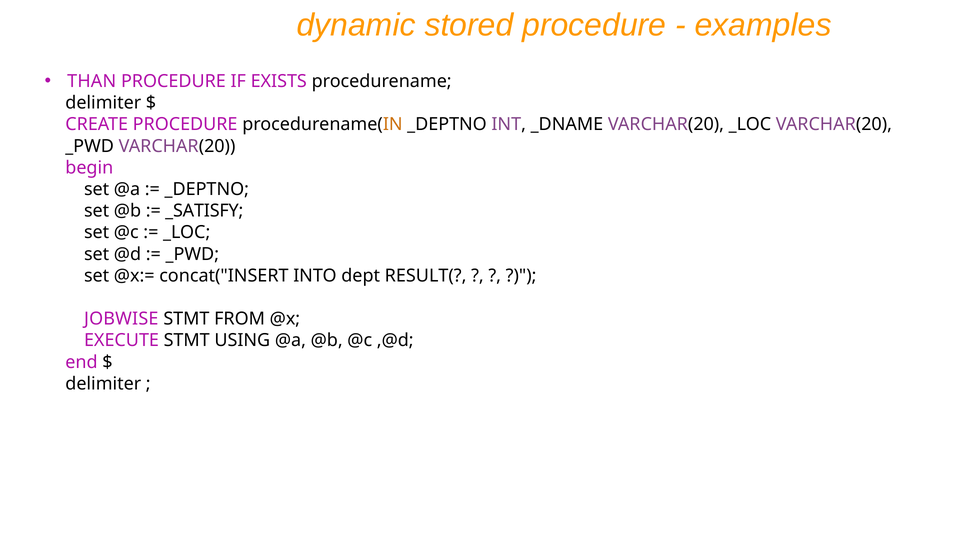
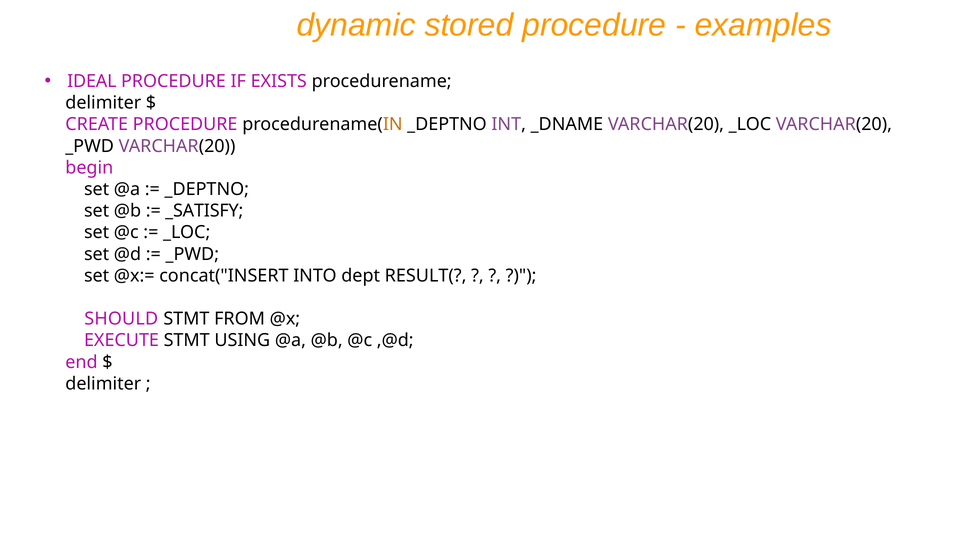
THAN: THAN -> IDEAL (92, 81)
JOBWISE: JOBWISE -> SHOULD (121, 319)
